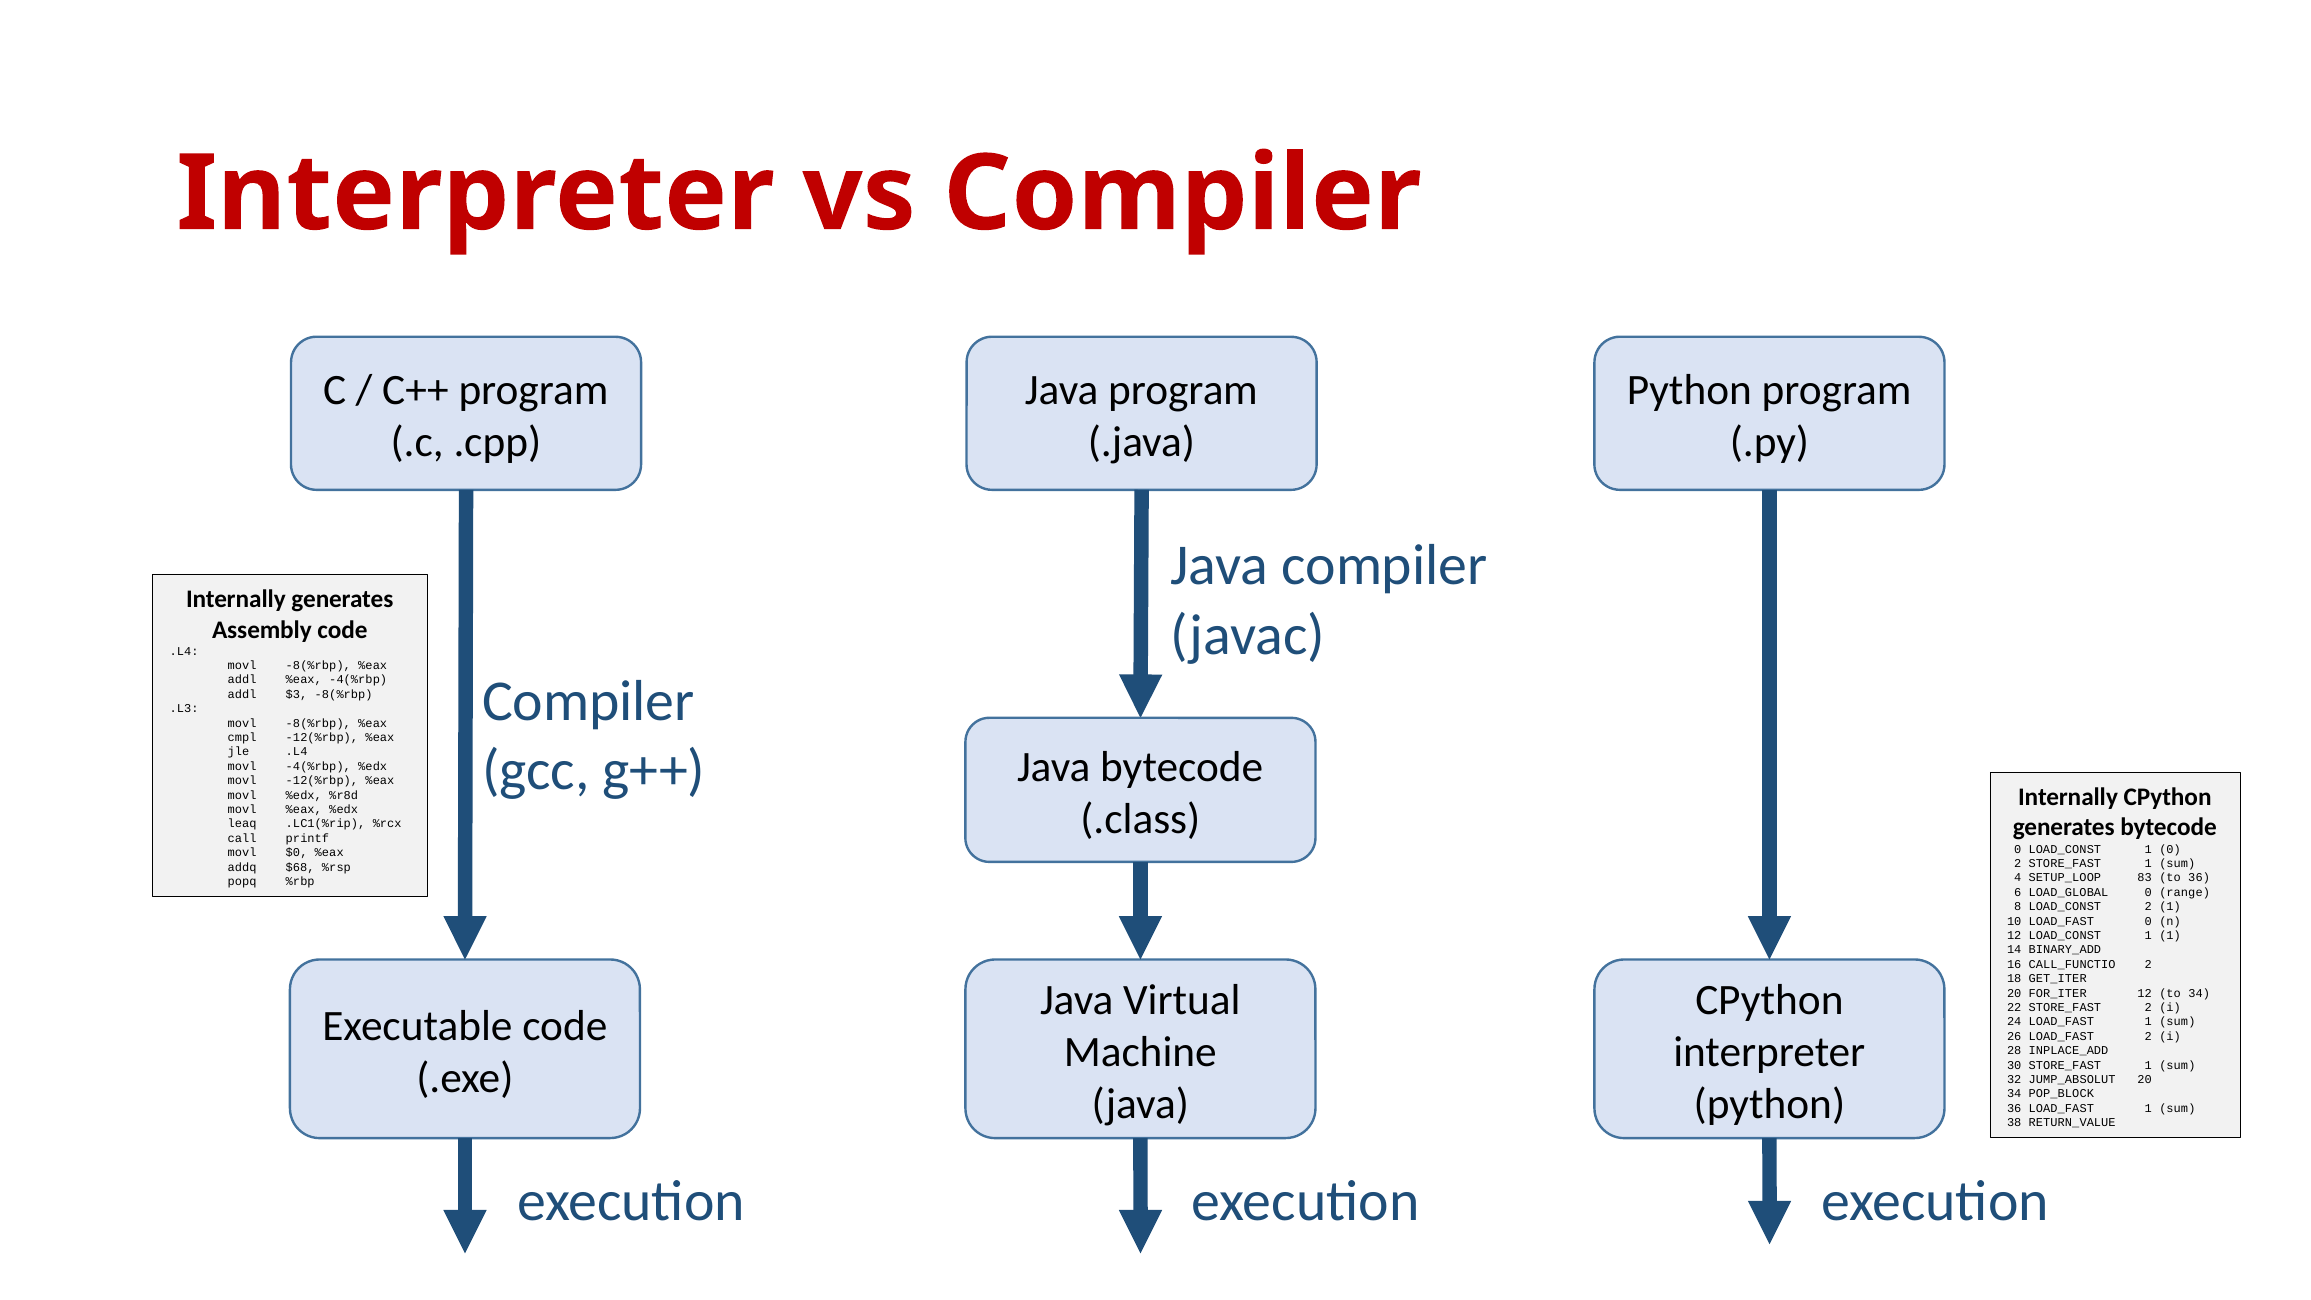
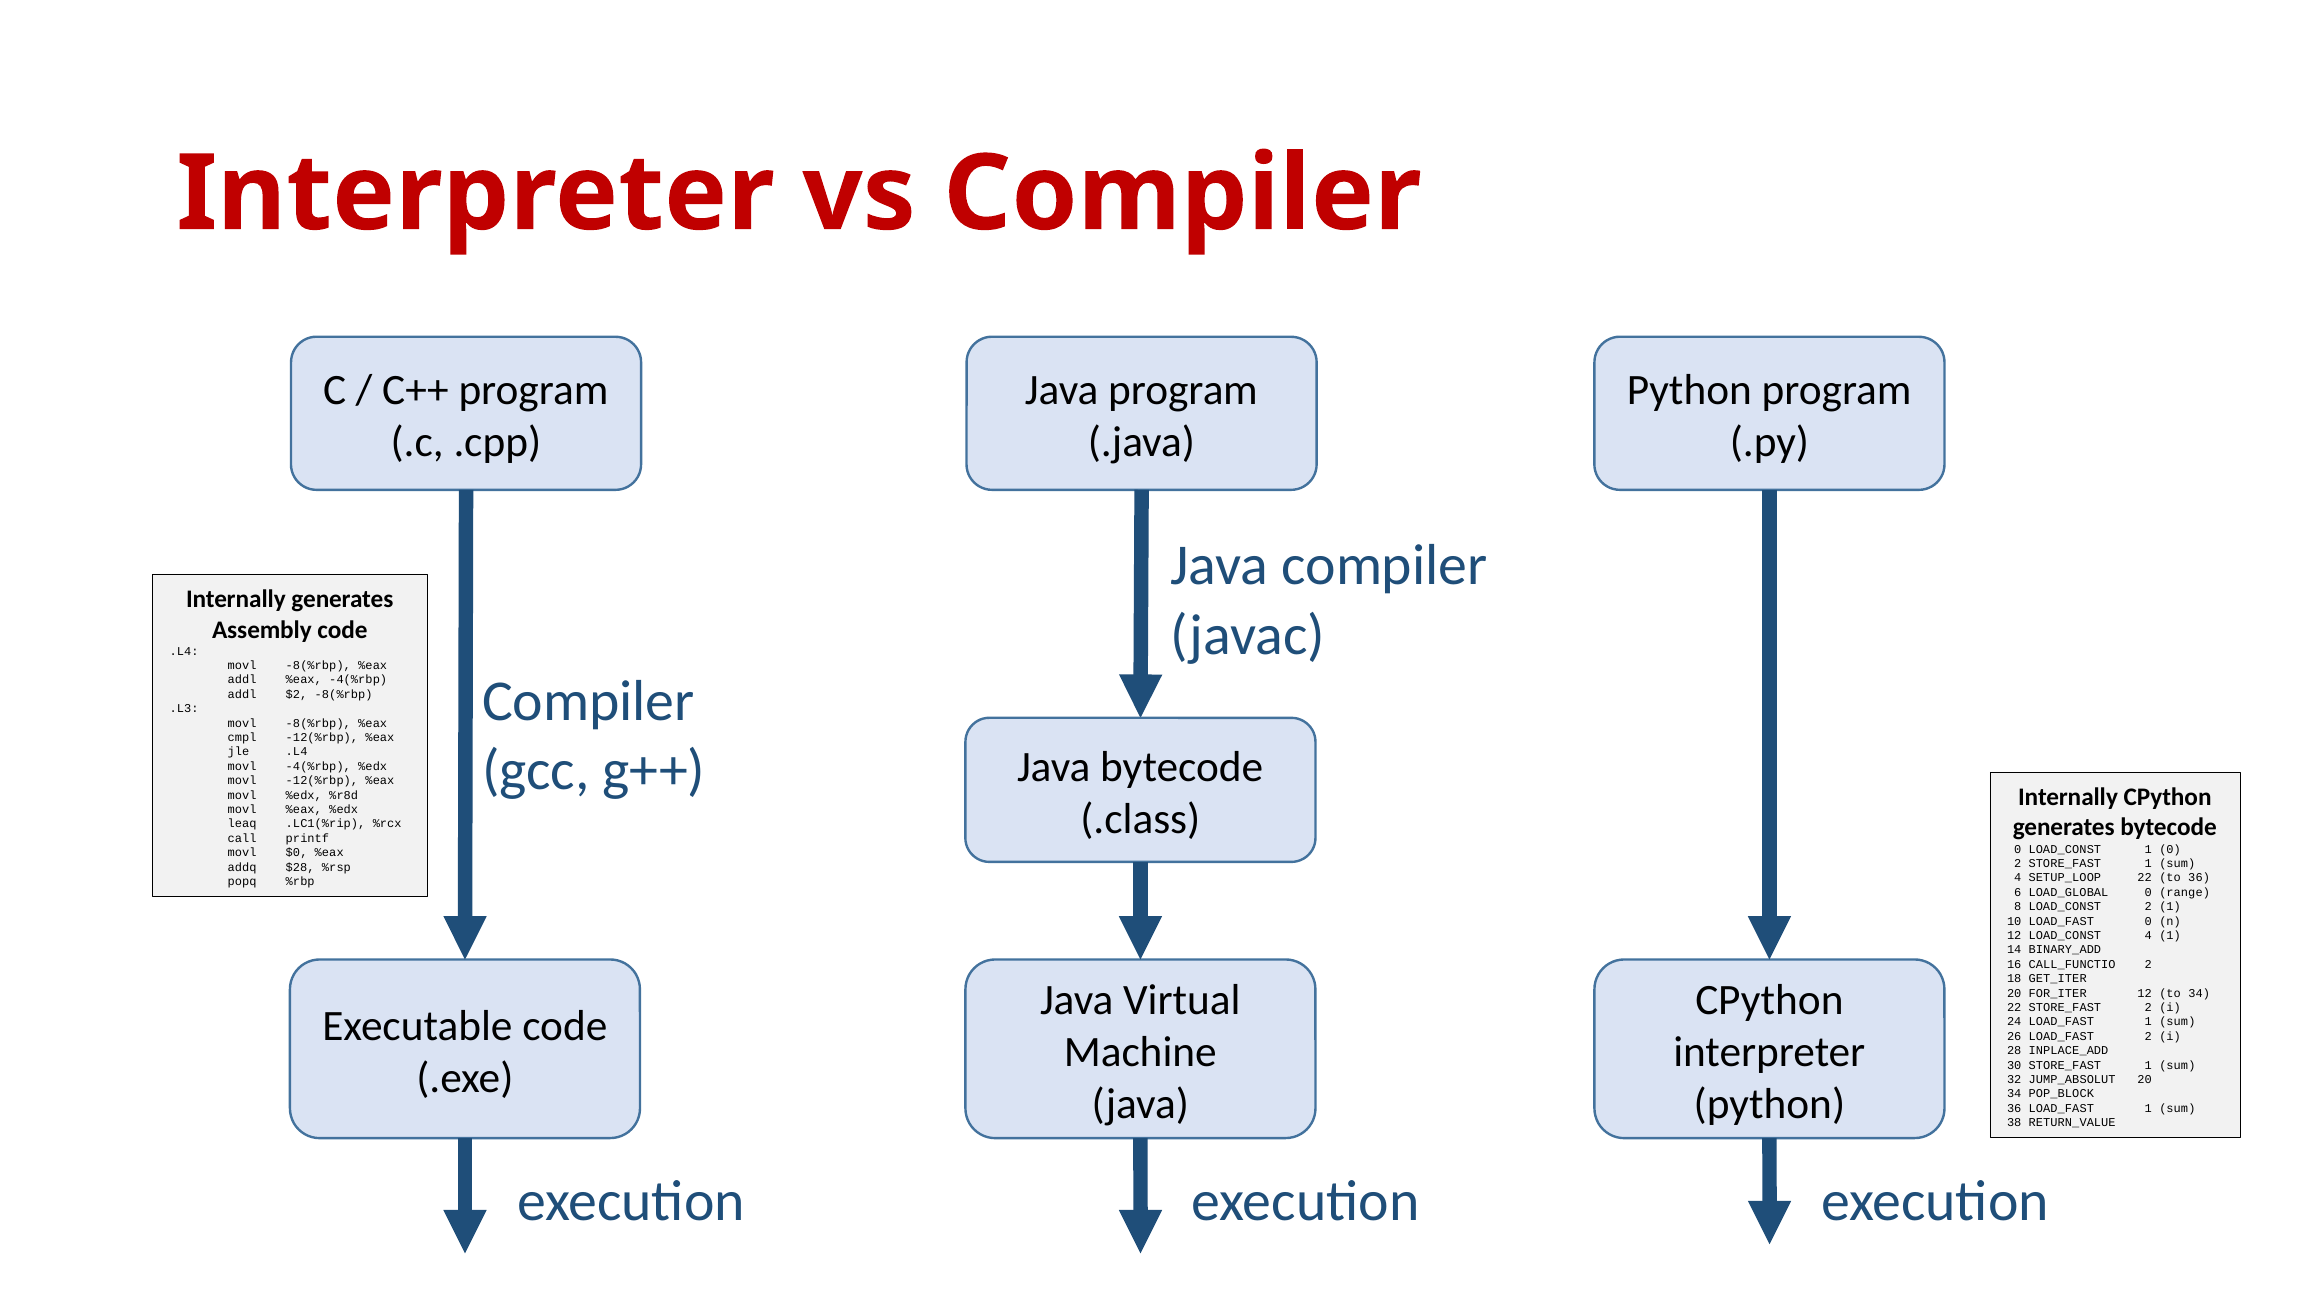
$3: $3 -> $2 (296, 694)
$68: $68 -> $28 (300, 867)
SETUP_LOOP 83: 83 -> 22 (2145, 878)
12 LOAD_CONST 1: 1 -> 4 (2148, 935)
